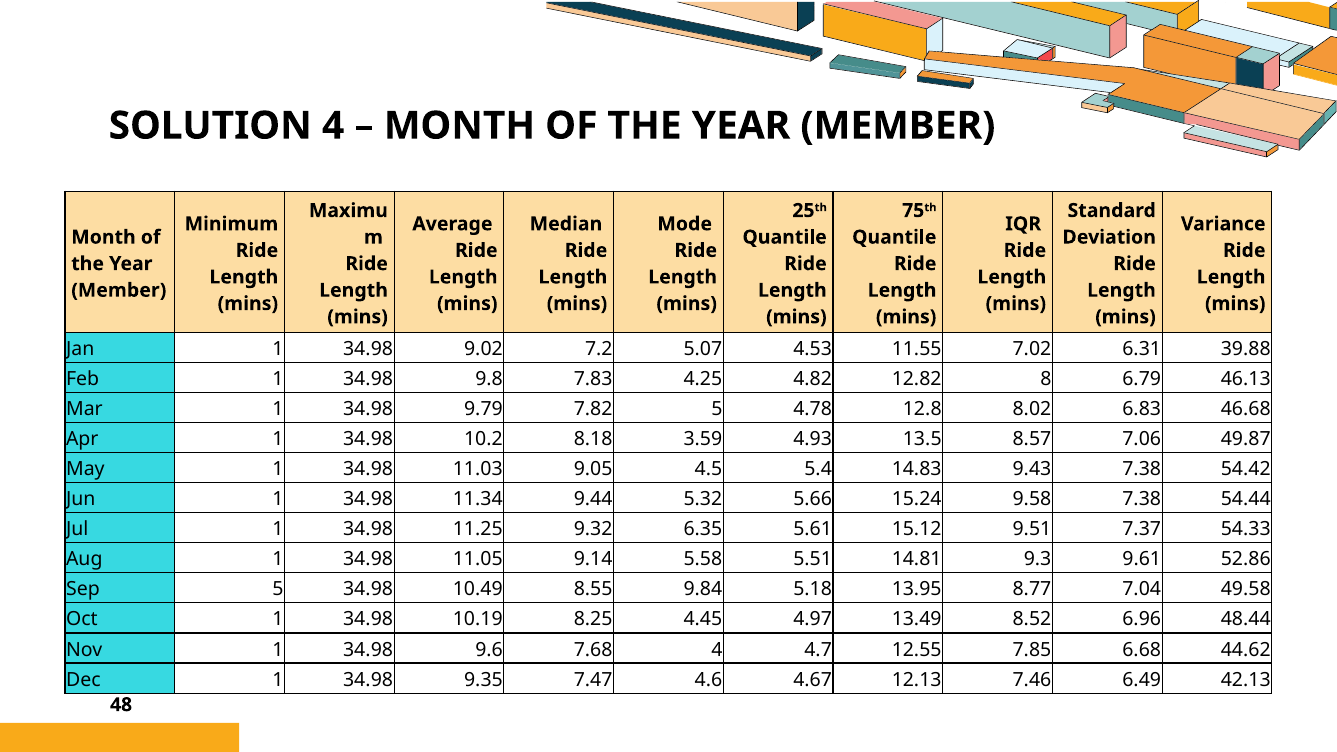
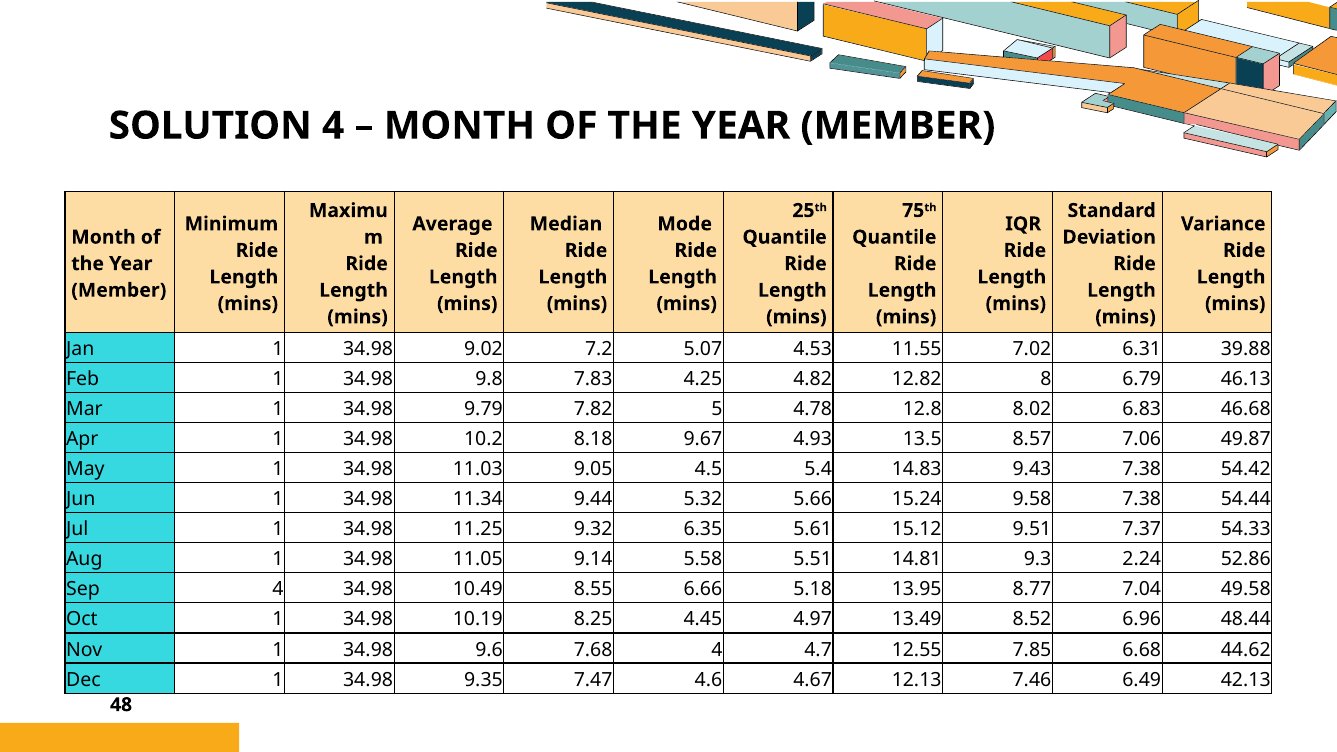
3.59: 3.59 -> 9.67 (703, 439)
9.61: 9.61 -> 2.24 (1142, 559)
Sep 5: 5 -> 4 (278, 590)
9.84: 9.84 -> 6.66 (703, 590)
